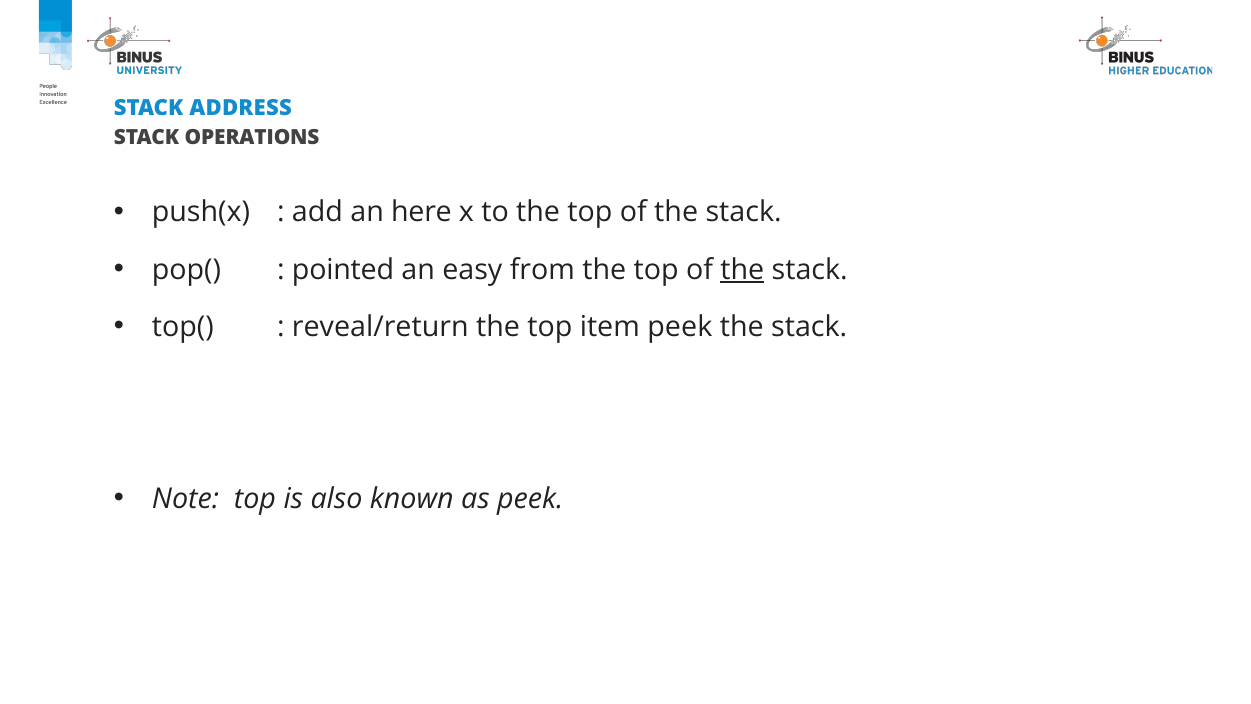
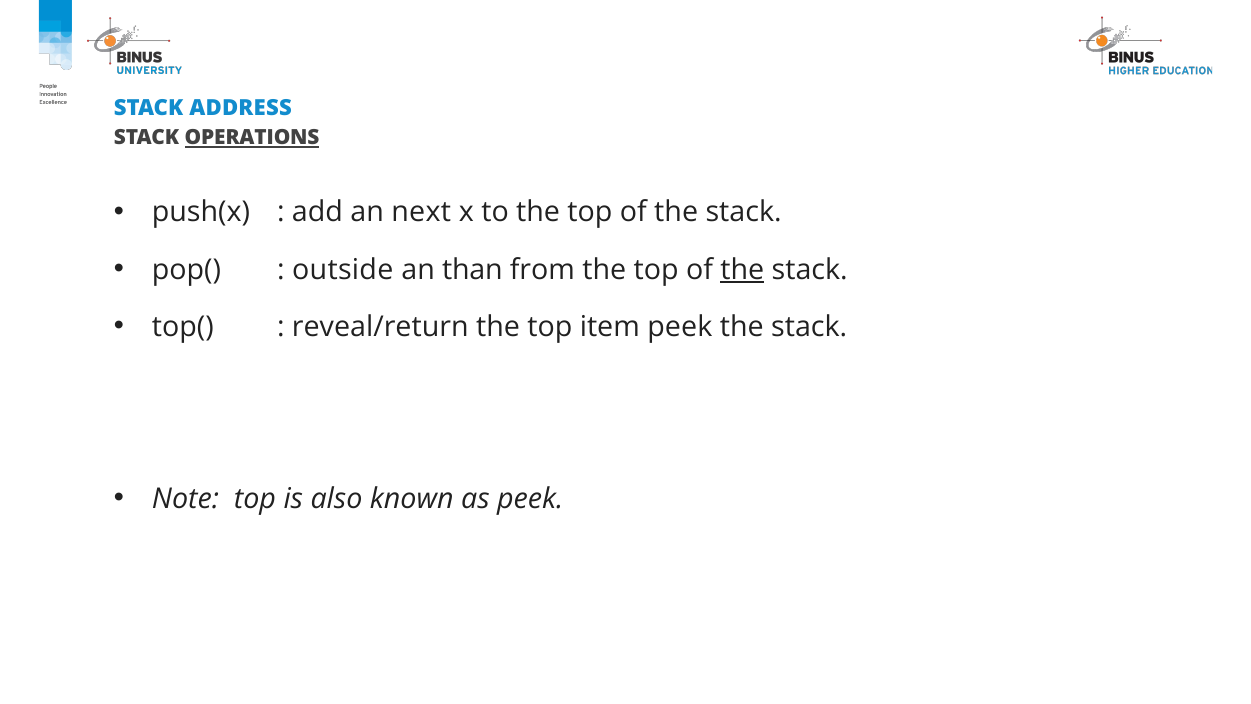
OPERATIONS underline: none -> present (252, 138)
here: here -> next (421, 212)
pointed: pointed -> outside (343, 270)
easy: easy -> than (472, 270)
